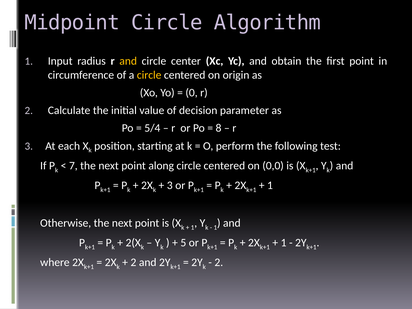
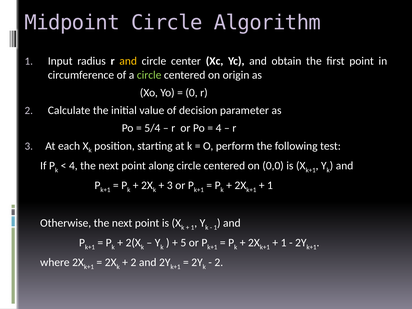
circle colour: yellow -> light green (149, 75)
8: 8 -> 4 (219, 128)
7: 7 -> 4 (73, 166)
